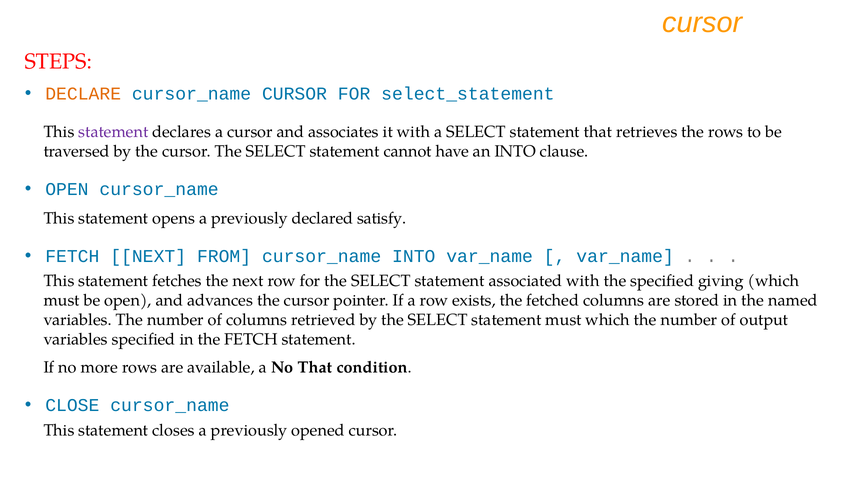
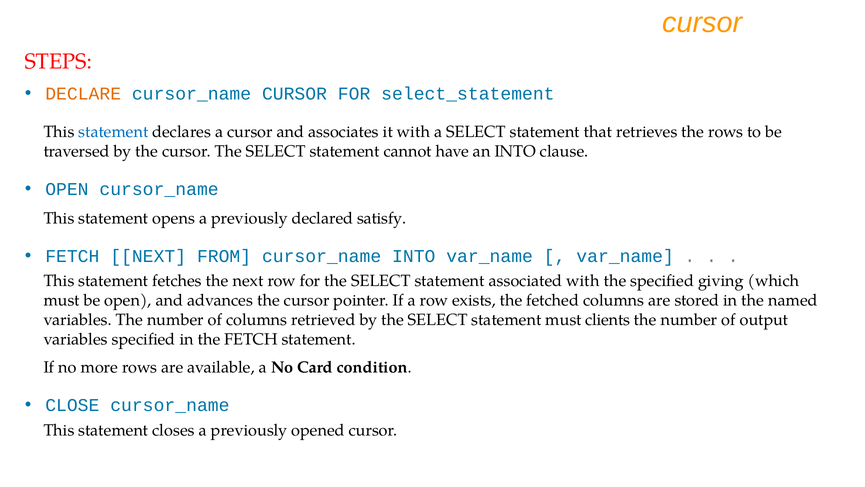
statement colour: purple -> blue (113, 132)
must which: which -> clients (608, 320)
No That: That -> Card (315, 367)
